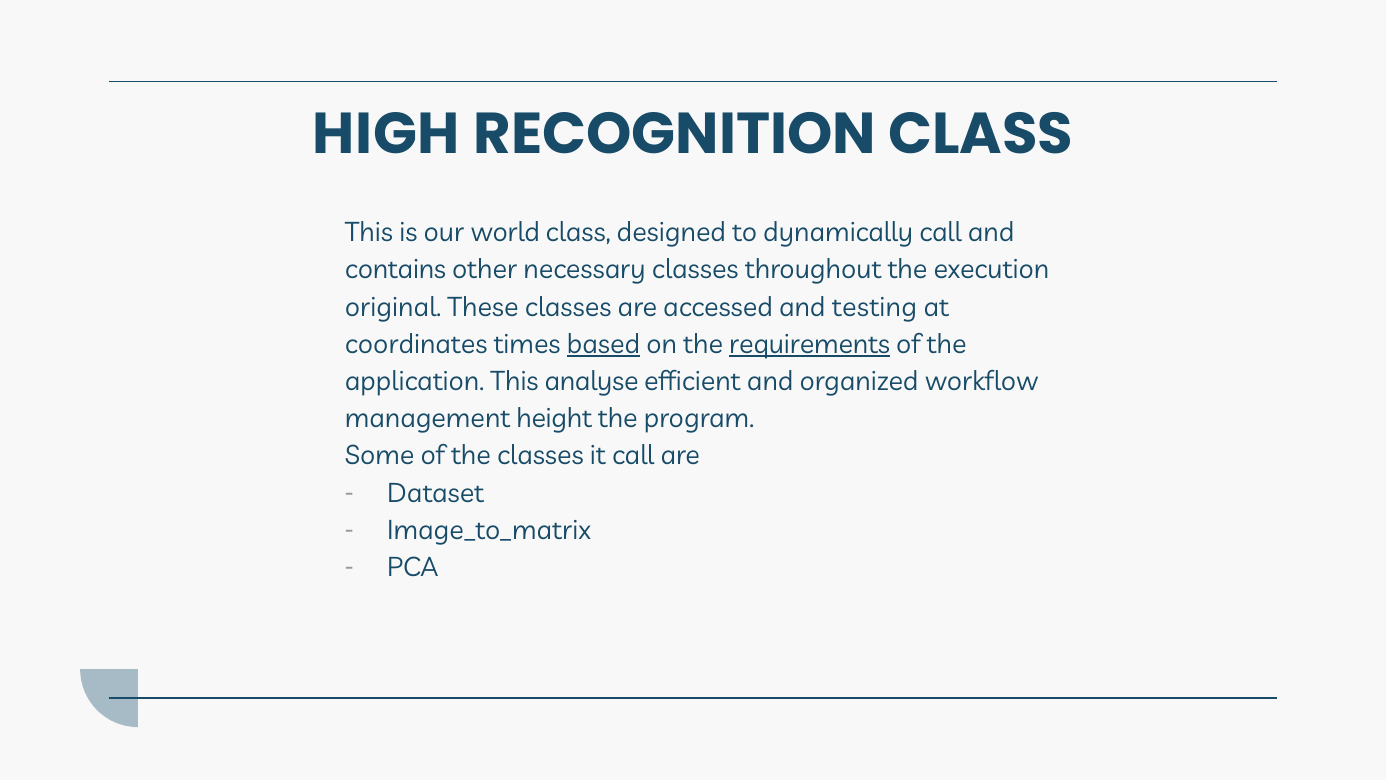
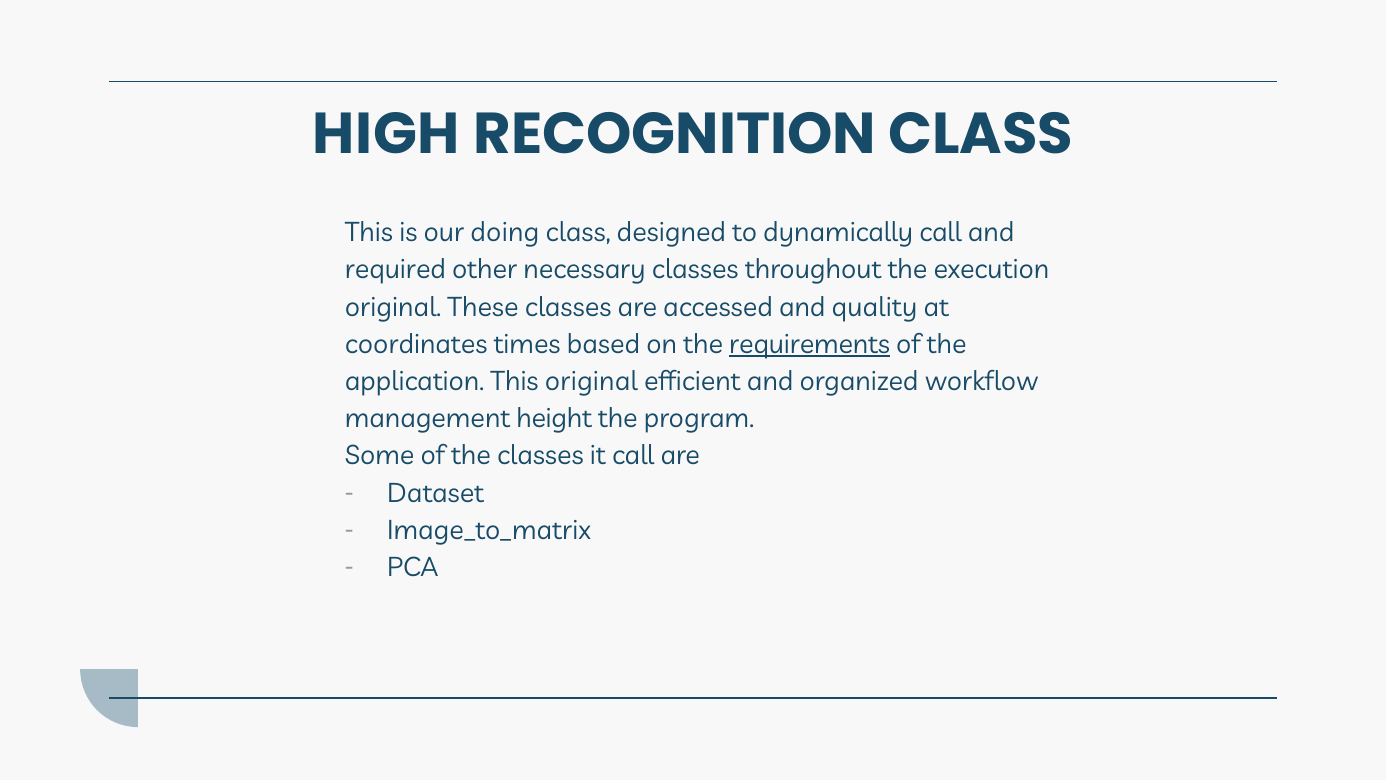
world: world -> doing (505, 233)
contains: contains -> required (395, 270)
testing: testing -> quality (875, 307)
based underline: present -> none (604, 344)
This analyse: analyse -> original (591, 381)
